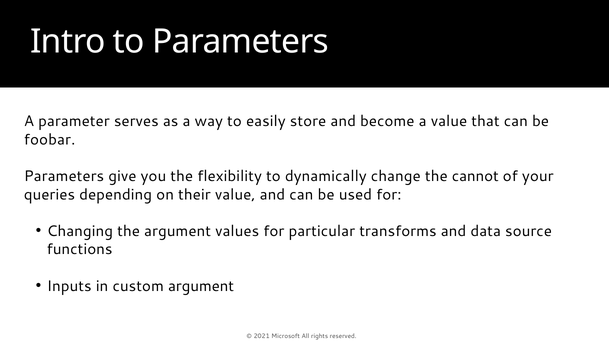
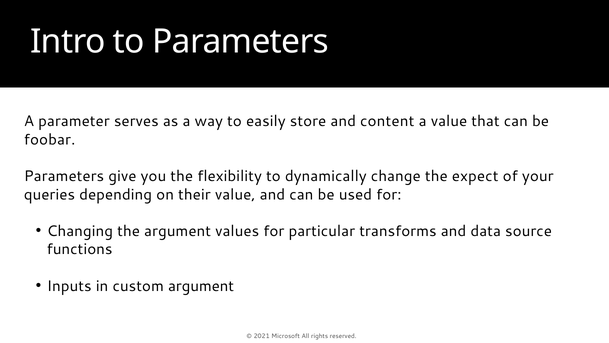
become: become -> content (387, 121)
cannot: cannot -> expect (475, 176)
